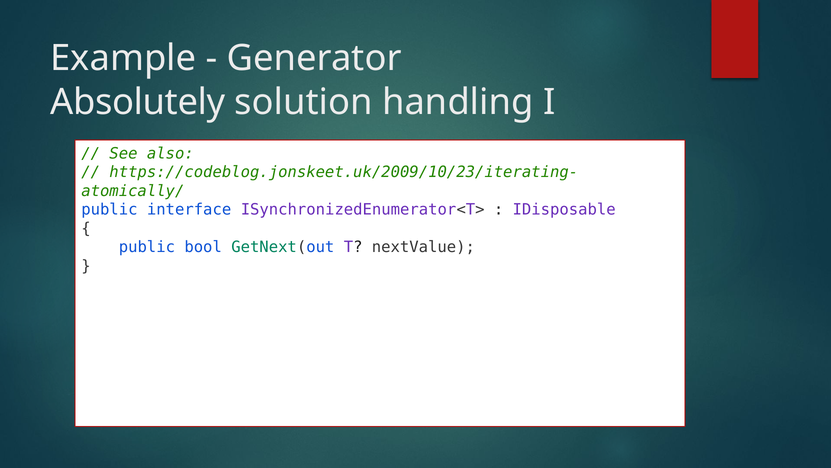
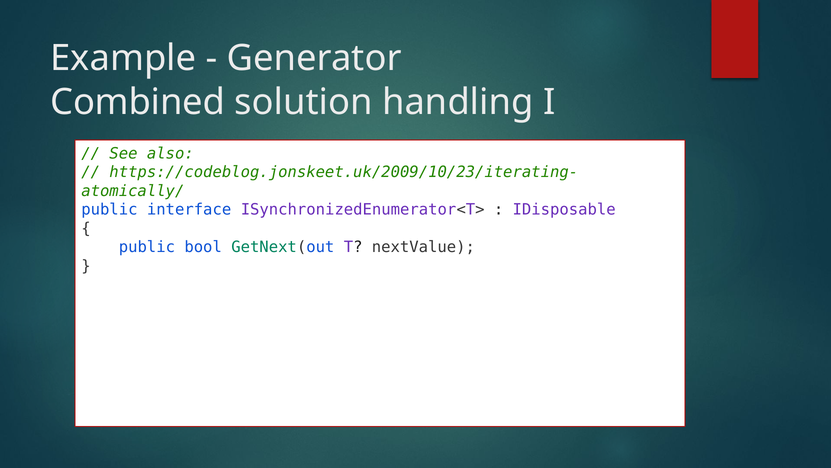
Absolutely: Absolutely -> Combined (138, 102)
